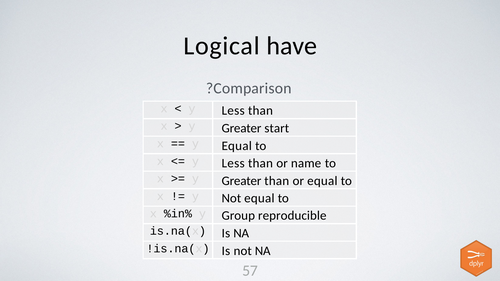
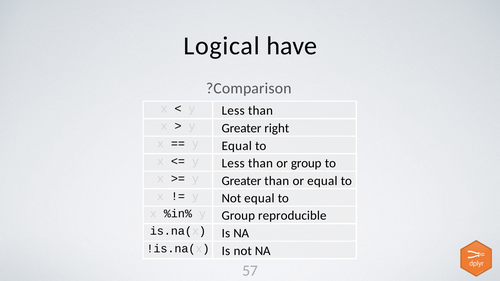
start: start -> right (277, 128)
or name: name -> group (306, 163)
